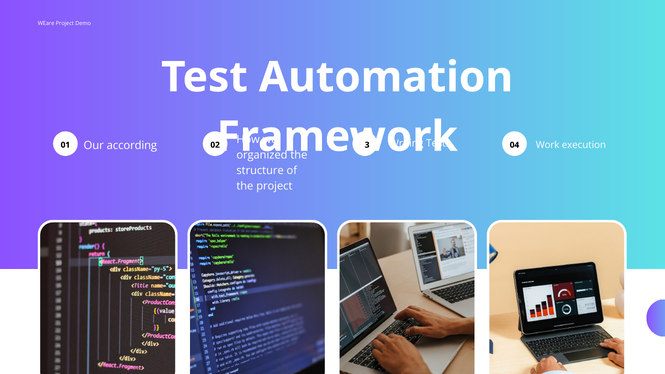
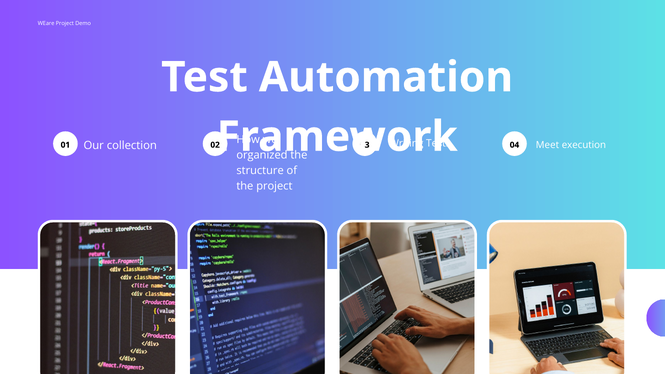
according: according -> collection (132, 145)
Work: Work -> Meet (547, 145)
